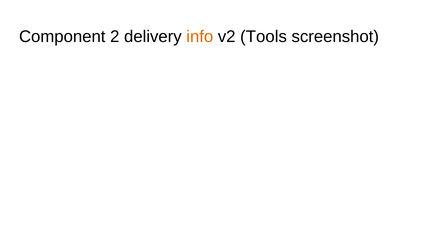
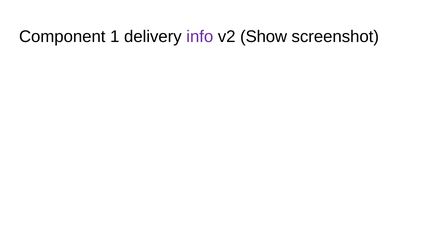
2: 2 -> 1 (115, 37)
info colour: orange -> purple (200, 37)
Tools: Tools -> Show (264, 37)
